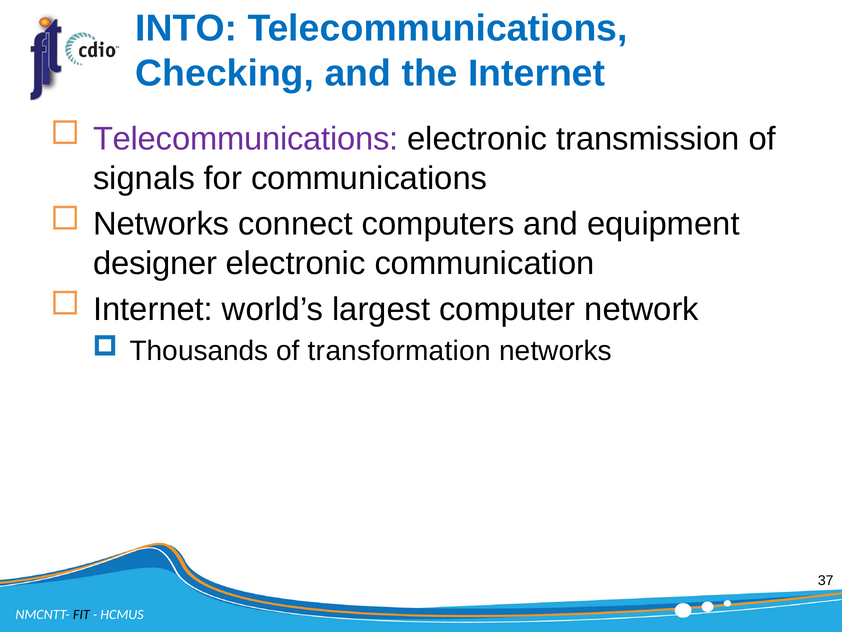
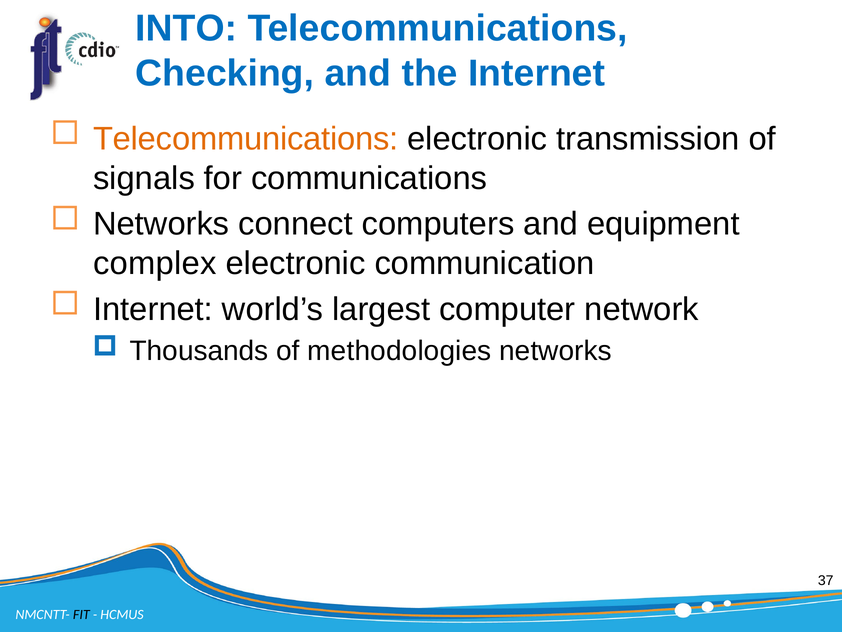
Telecommunications colour: purple -> orange (246, 139)
designer: designer -> complex (155, 263)
transformation: transformation -> methodologies (399, 351)
